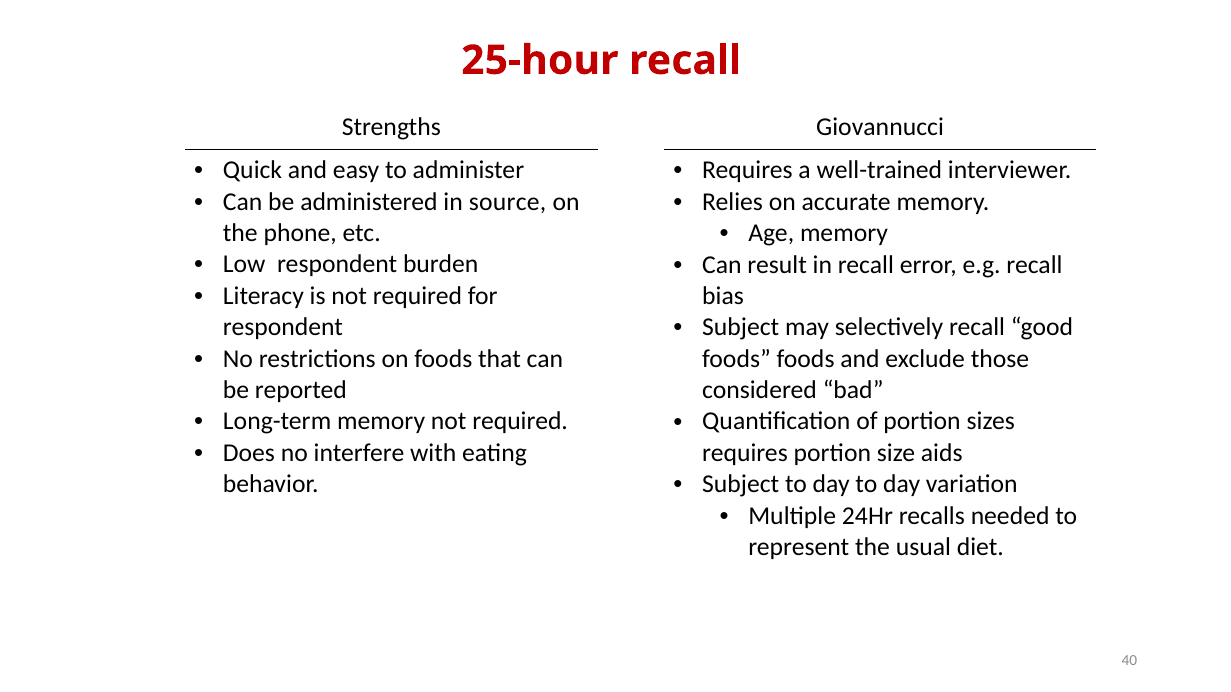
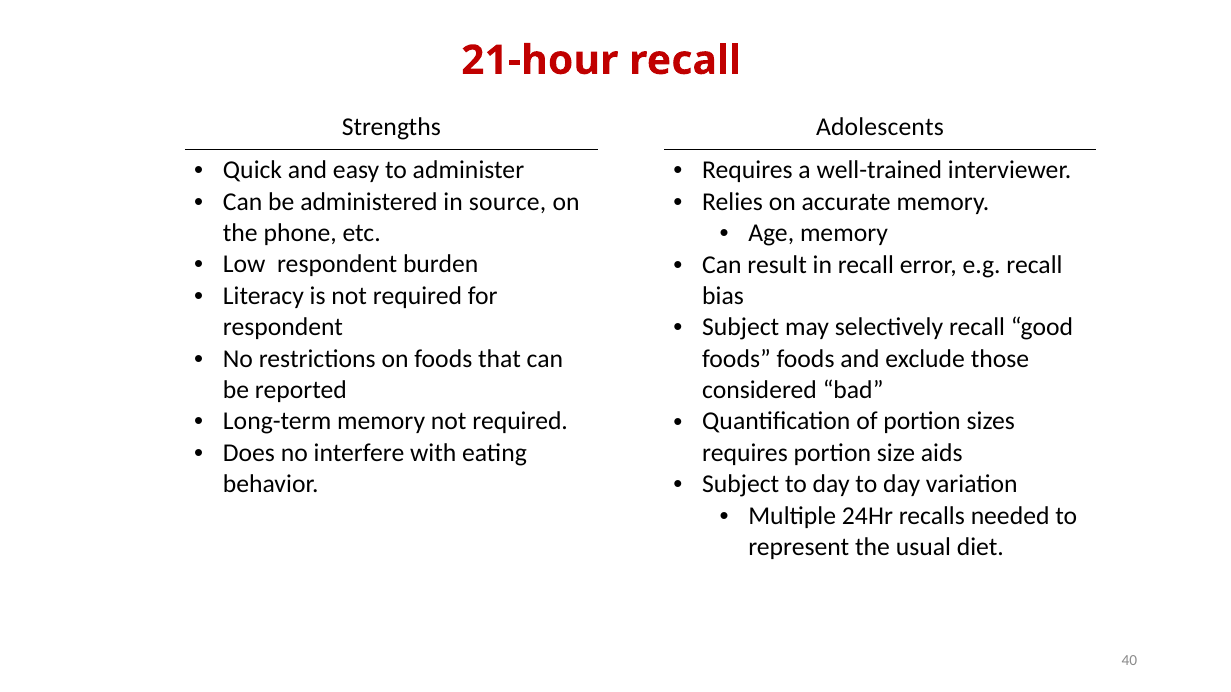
25-hour: 25-hour -> 21-hour (540, 60)
Giovannucci: Giovannucci -> Adolescents (880, 127)
